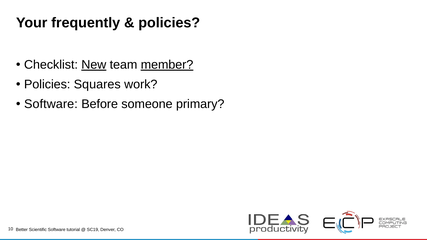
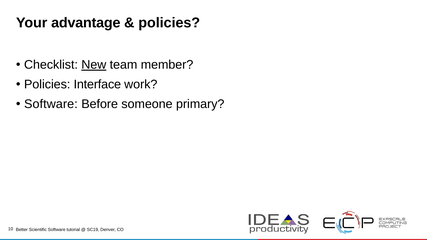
frequently: frequently -> advantage (86, 23)
member underline: present -> none (167, 65)
Squares: Squares -> Interface (97, 85)
